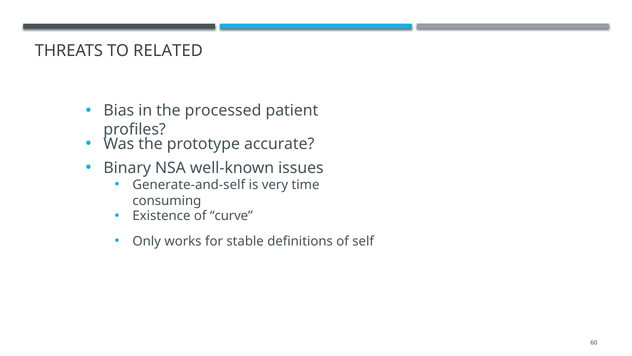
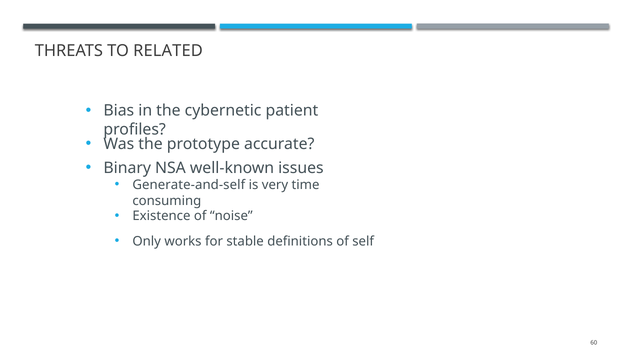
processed: processed -> cybernetic (223, 111)
curve: curve -> noise (231, 216)
